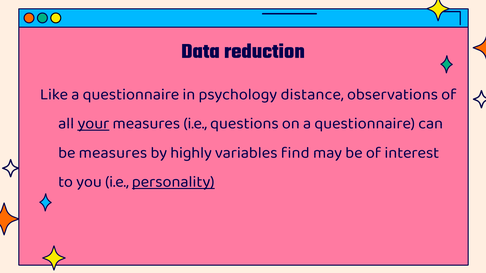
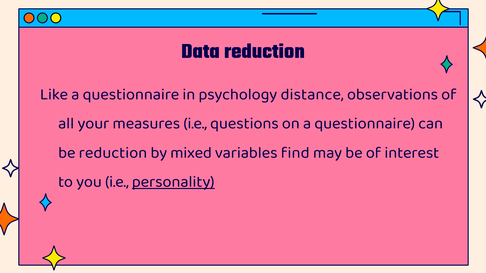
your underline: present -> none (93, 123)
be measures: measures -> reduction (113, 153)
highly: highly -> mixed (191, 153)
